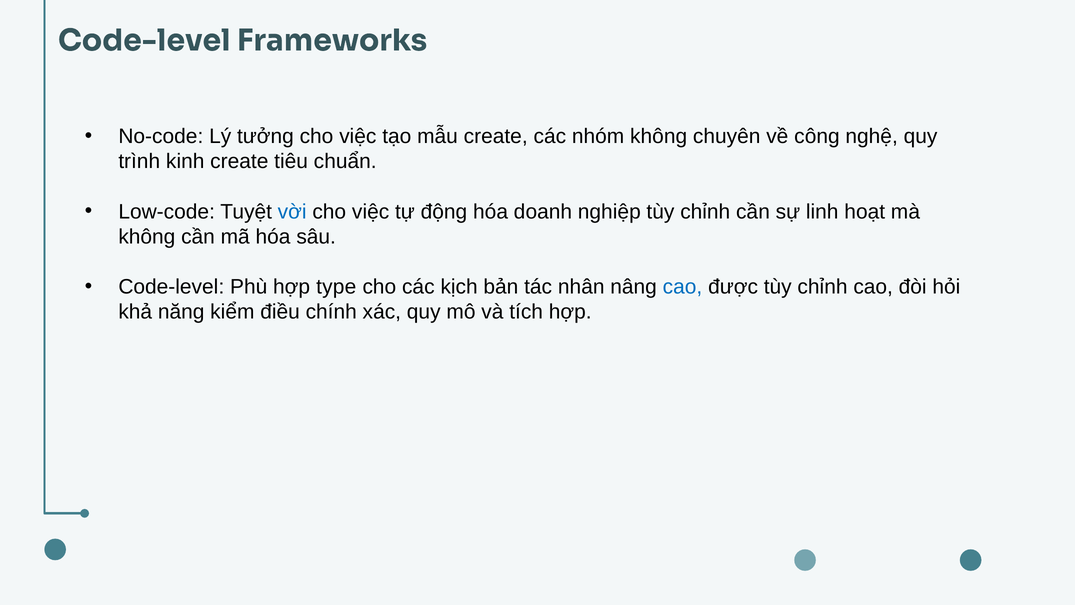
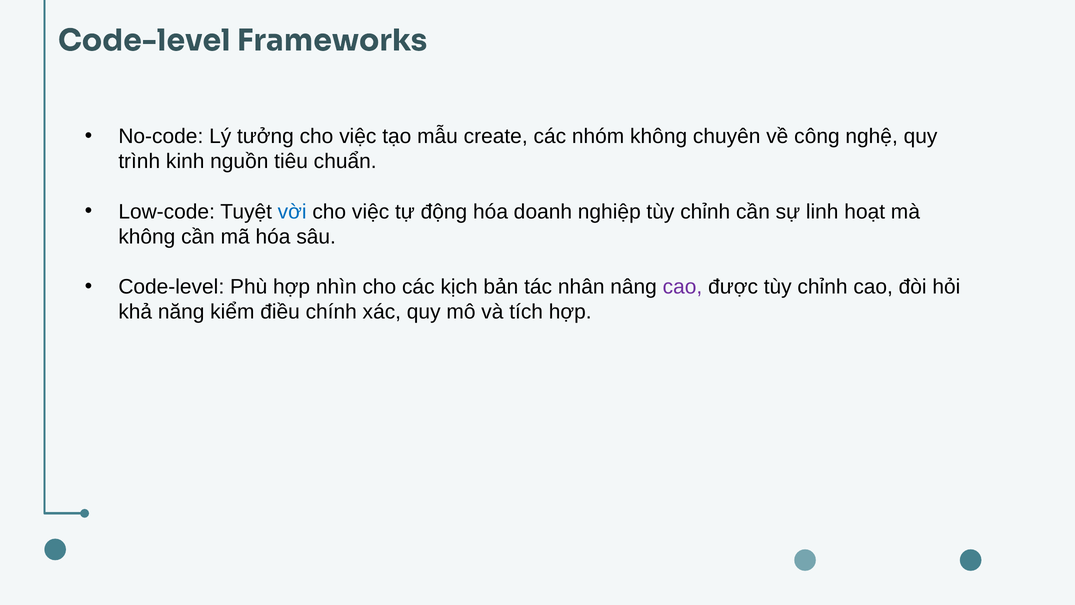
kinh create: create -> nguồn (239, 161)
type: type -> nhìn (336, 287)
cao colour: blue -> purple (682, 287)
